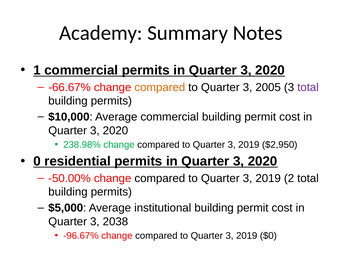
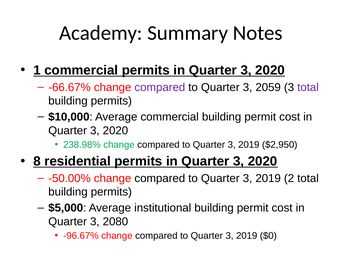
compared colour: orange -> purple (160, 87)
2005: 2005 -> 2059 (268, 87)
0: 0 -> 8 (37, 162)
2038: 2038 -> 2080 (115, 222)
